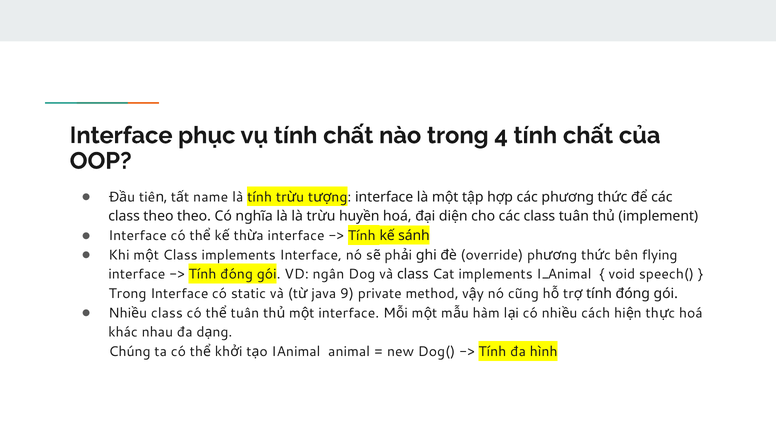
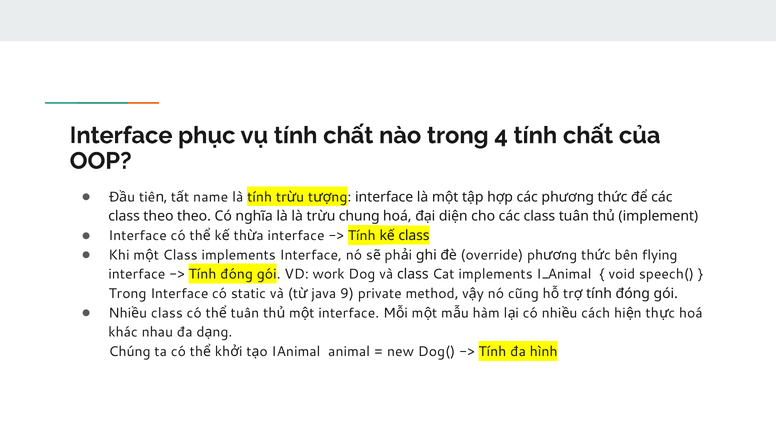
huyền: huyền -> chung (359, 217)
kế sánh: sánh -> class (414, 236)
ngân: ngân -> work (329, 275)
